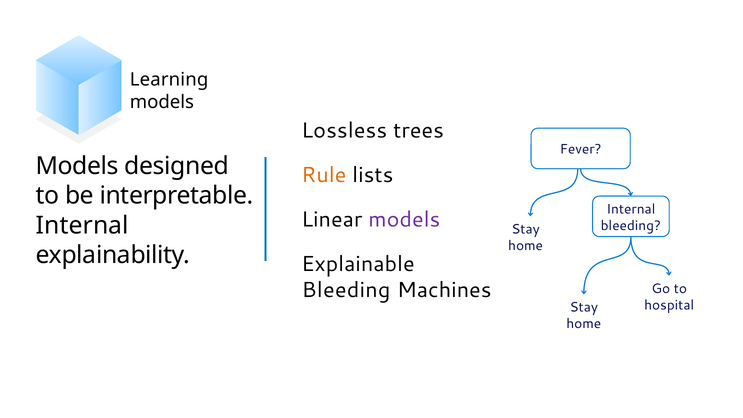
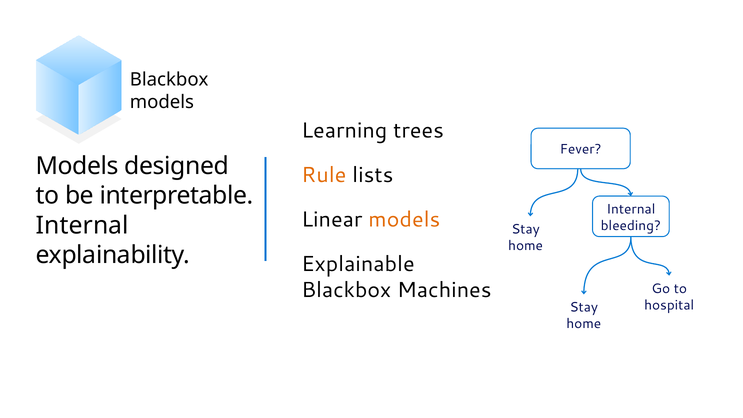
Learning: Learning -> Blackbox (169, 80)
Lossless: Lossless -> Learning (344, 130)
models colour: purple -> orange (404, 220)
Bleeding: Bleeding -> Blackbox (346, 290)
